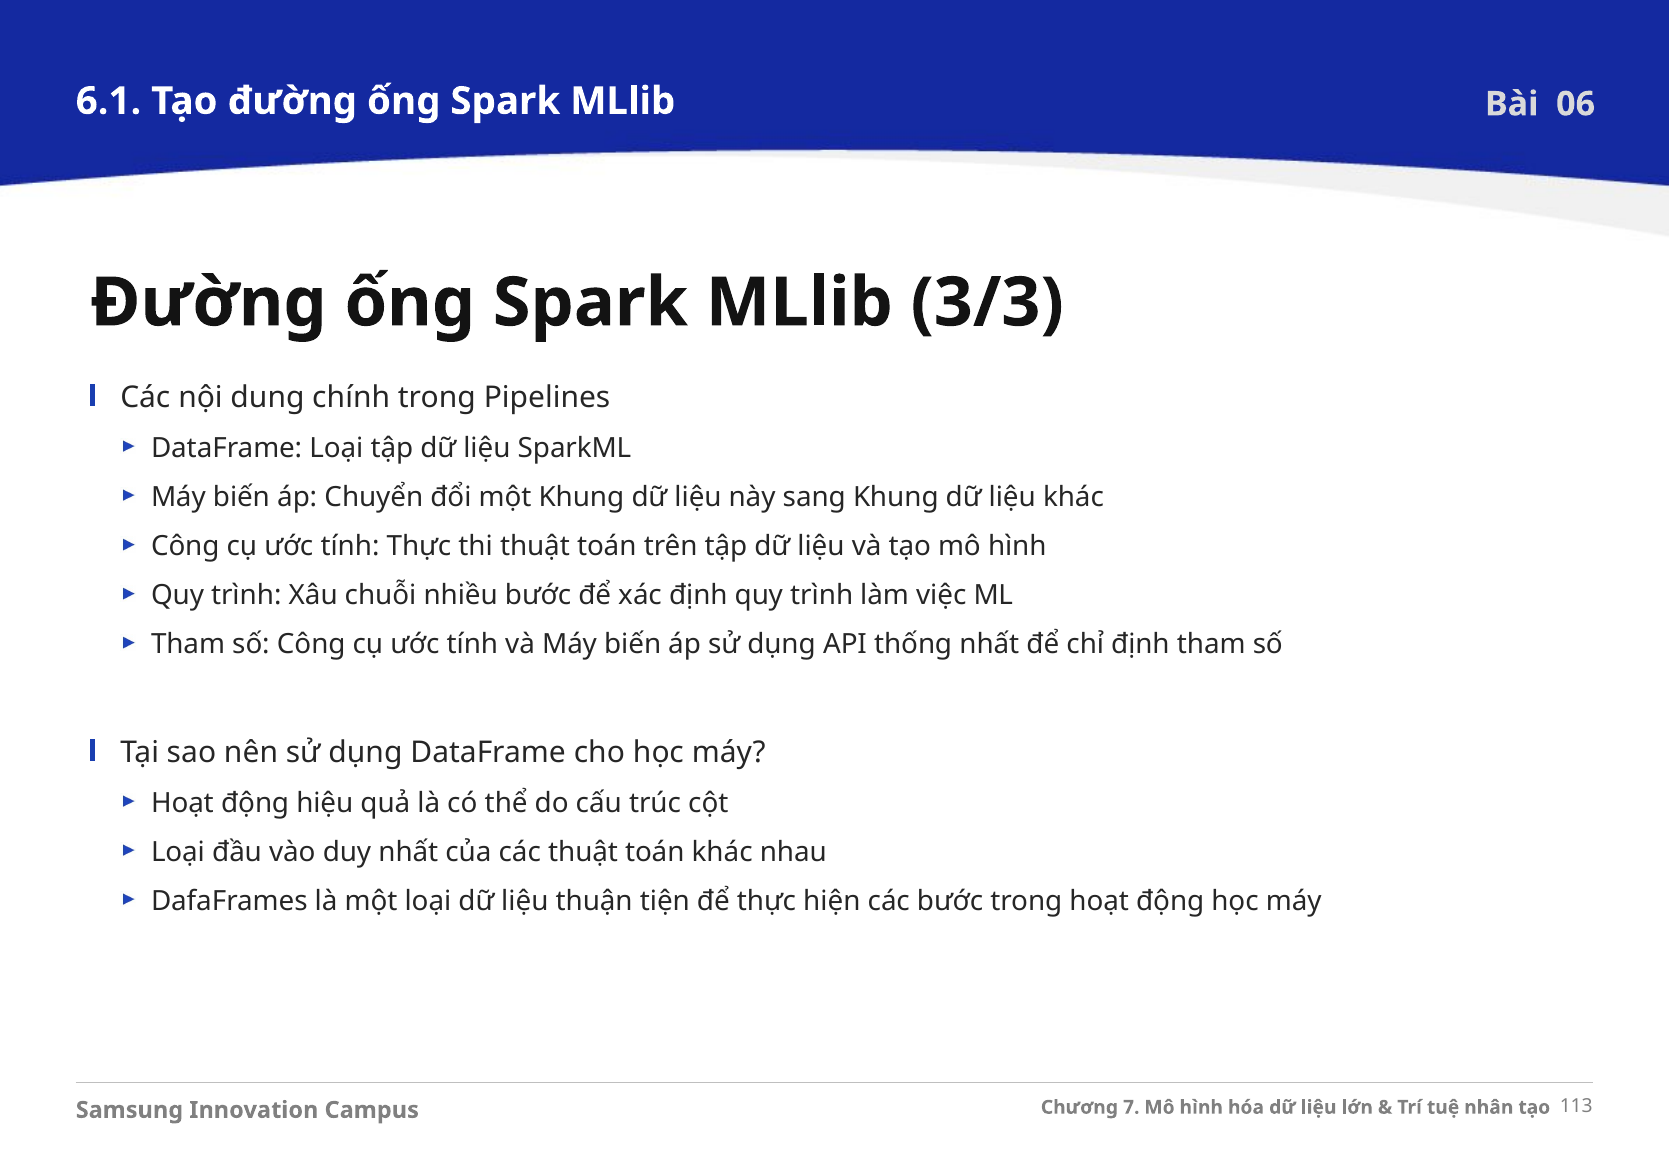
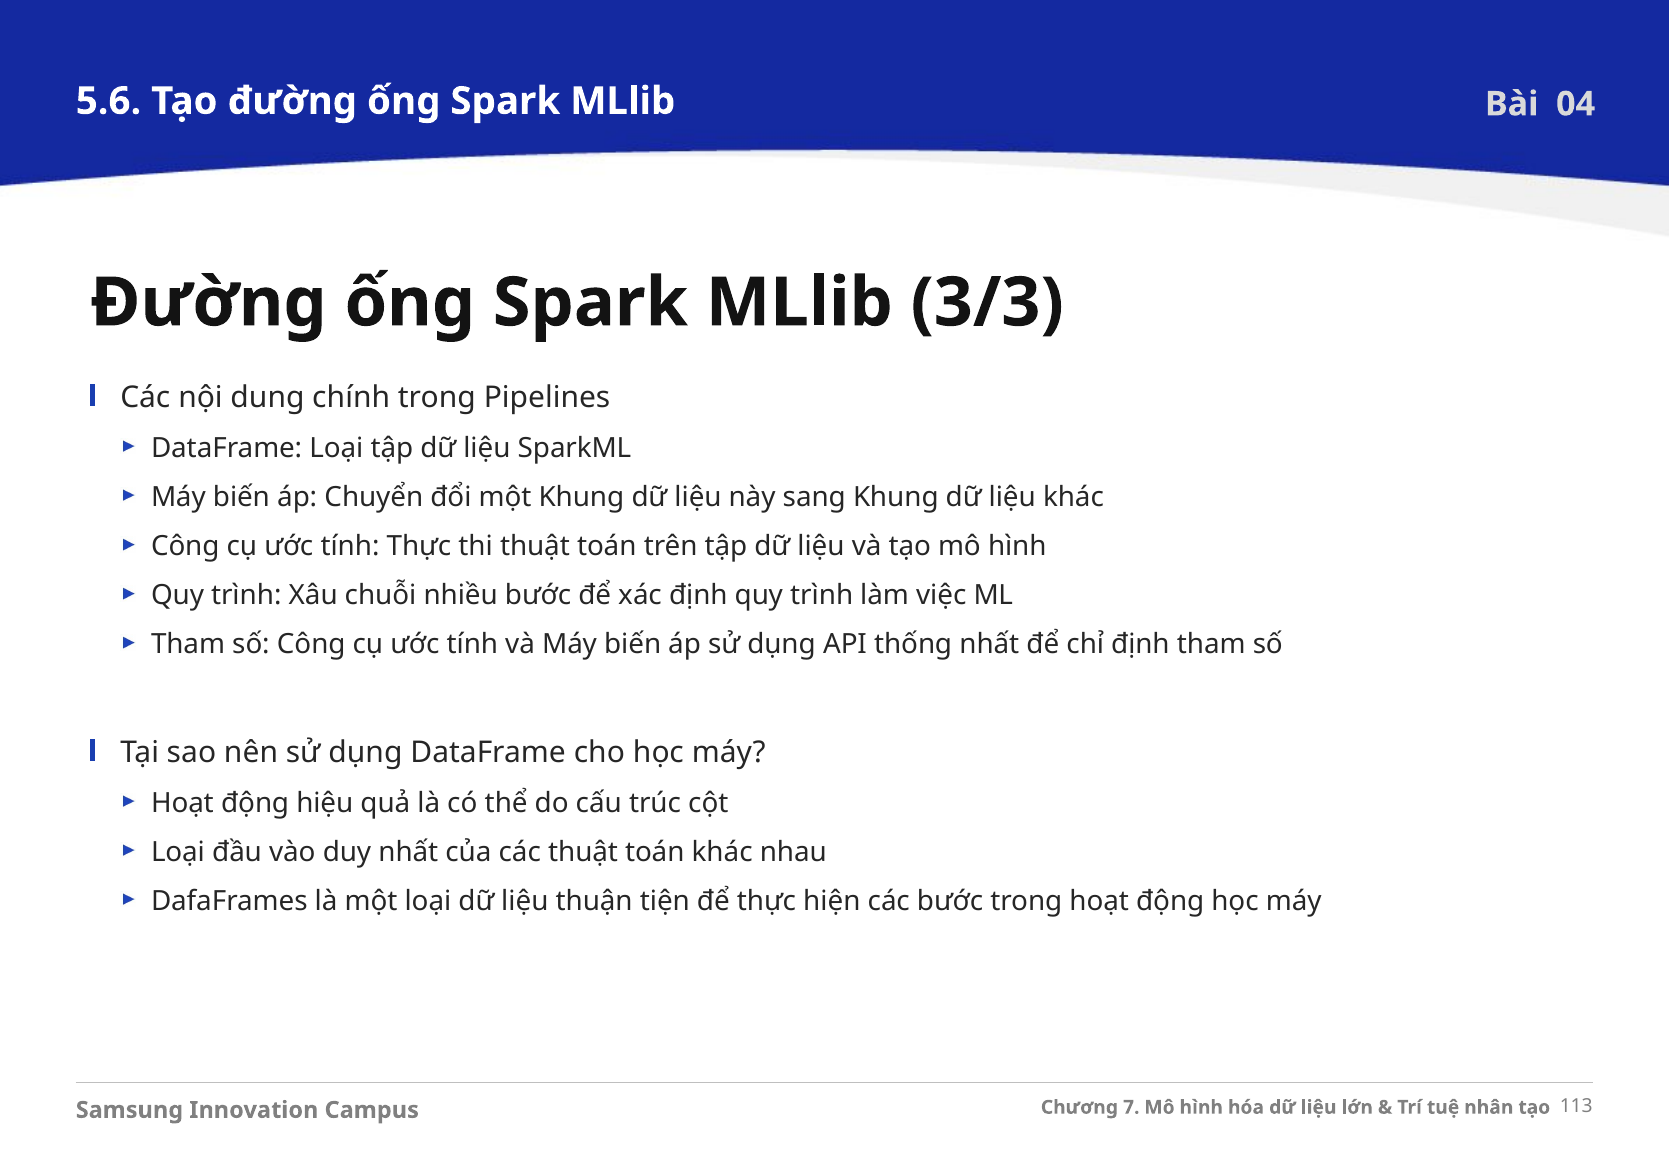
6.1: 6.1 -> 5.6 (109, 101)
06: 06 -> 04 (1576, 104)
